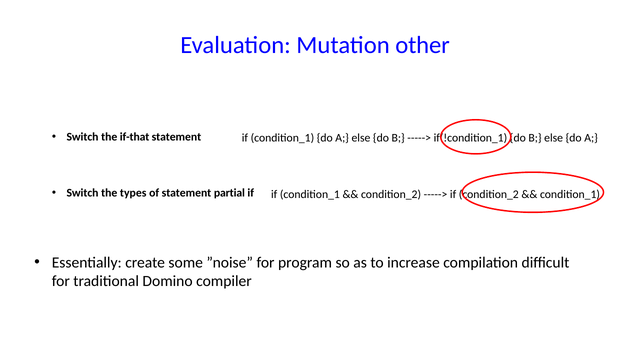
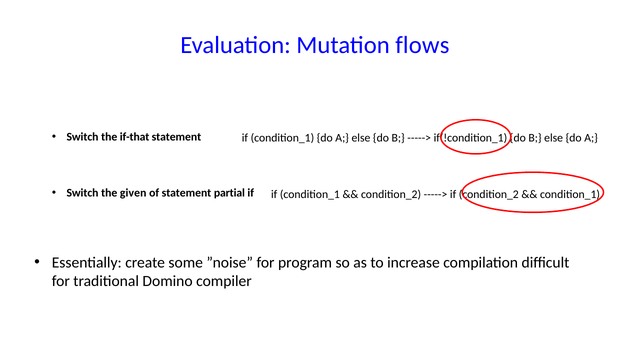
other: other -> flows (422, 45)
types: types -> given (133, 193)
